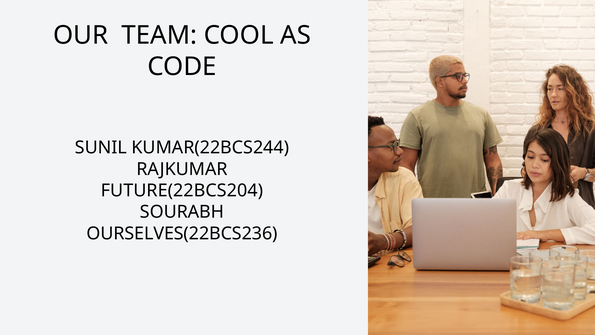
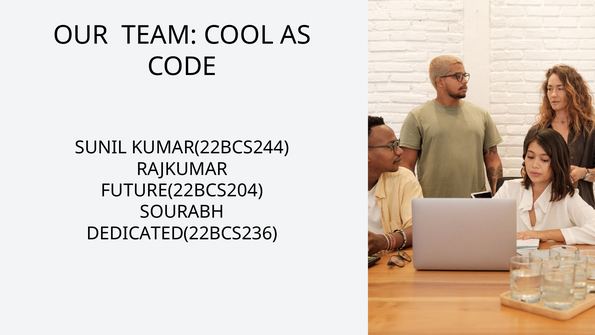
OURSELVES(22BCS236: OURSELVES(22BCS236 -> DEDICATED(22BCS236 (182, 233)
